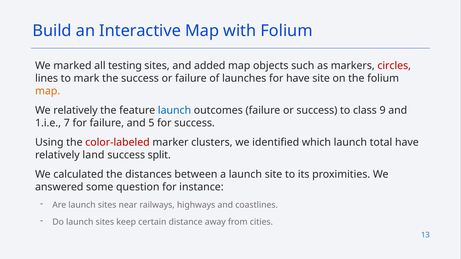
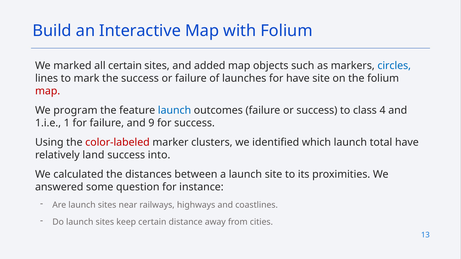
all testing: testing -> certain (125, 66)
circles colour: red -> blue (394, 66)
map colour: orange -> red (48, 91)
We relatively: relatively -> program (75, 110)
9: 9 -> 4 (383, 110)
7: 7 -> 1 (67, 123)
5: 5 -> 9 (151, 123)
split: split -> into (159, 155)
